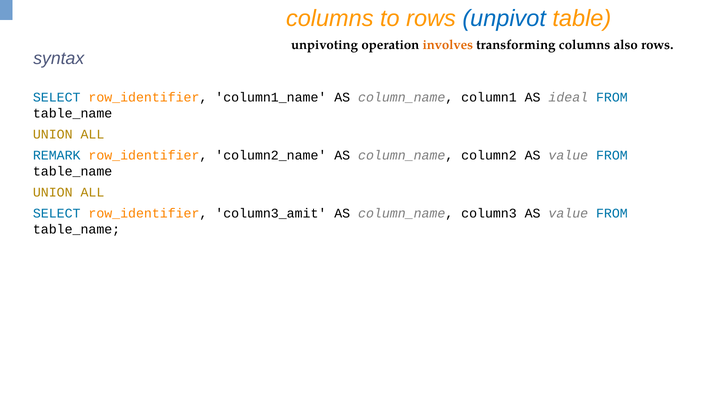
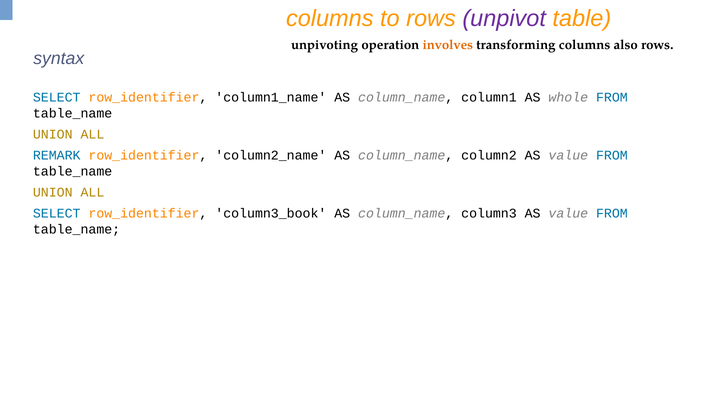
unpivot colour: blue -> purple (504, 18)
ideal: ideal -> whole (568, 98)
column3_amit: column3_amit -> column3_book (271, 214)
